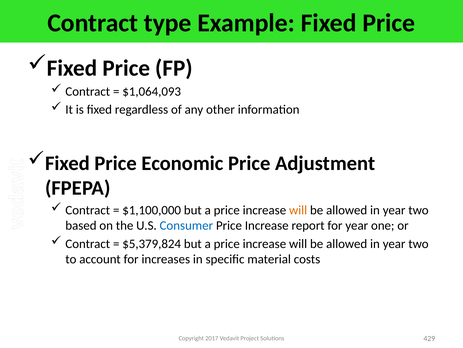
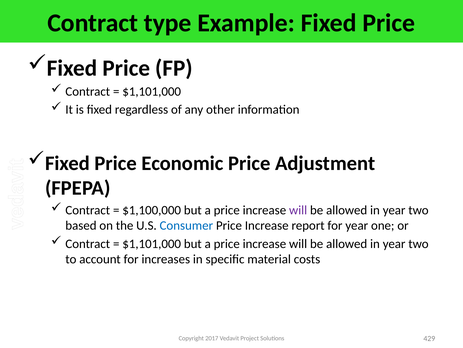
$1,064,093: $1,064,093 -> $1,101,000 (152, 91)
will colour: orange -> purple (298, 210)
$5,379,824: $5,379,824 -> $1,101,000 (152, 243)
